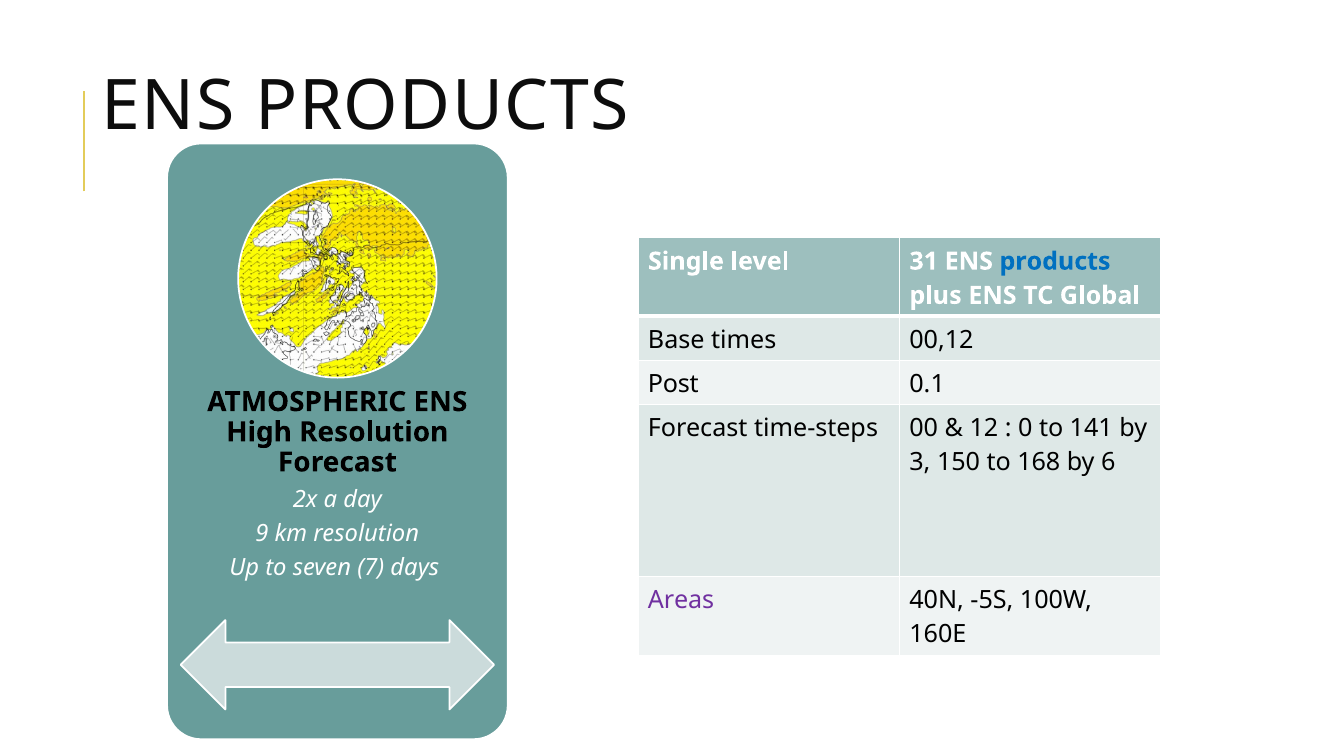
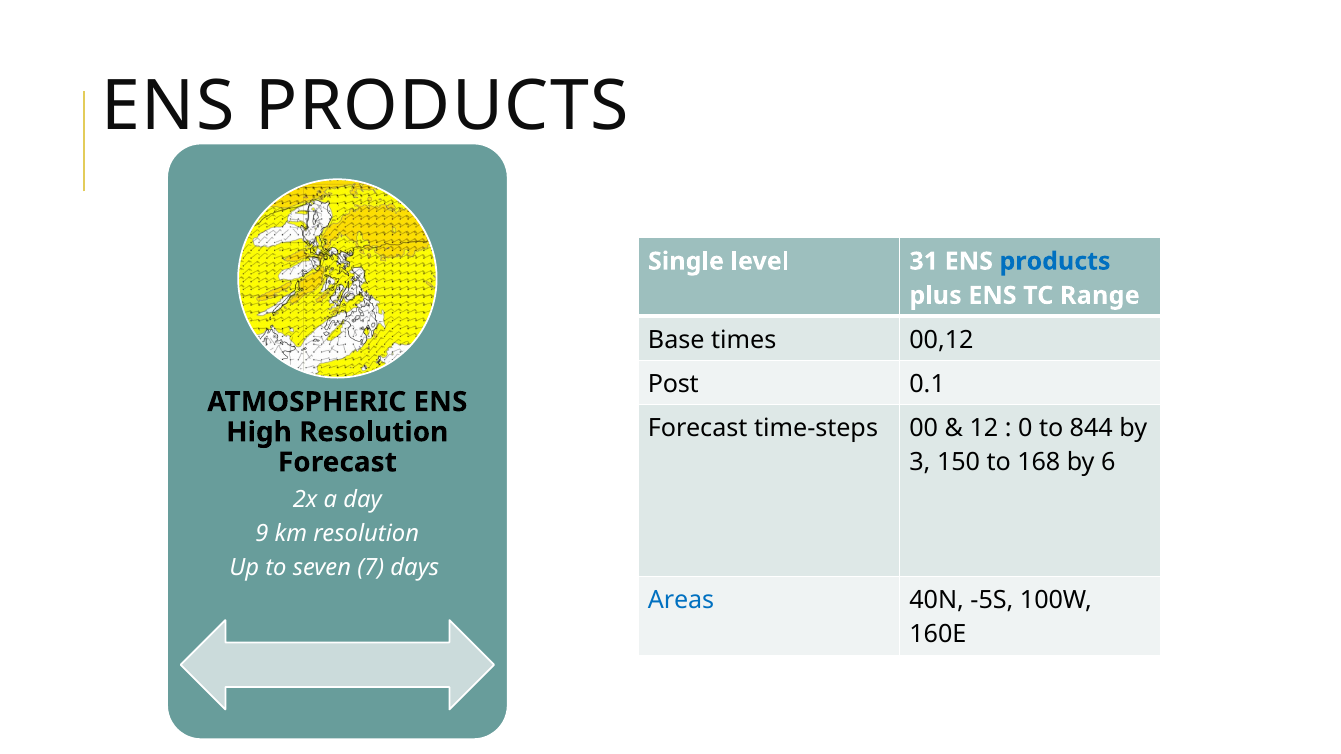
Global: Global -> Range (1100, 296)
141: 141 -> 844 (1091, 429)
Areas colour: purple -> blue (681, 600)
